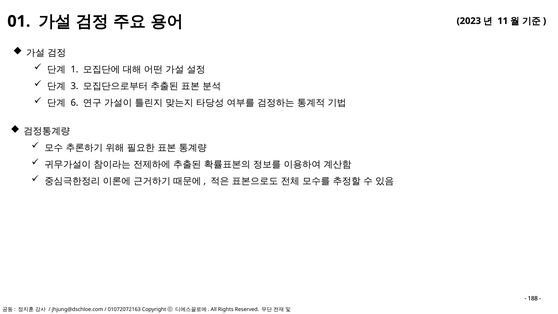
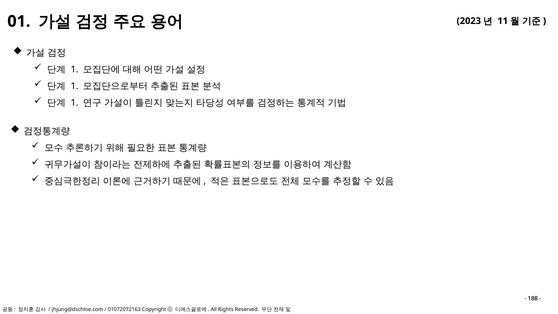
3: 3 -> 1 (74, 86)
6: 6 -> 1 (74, 103)
